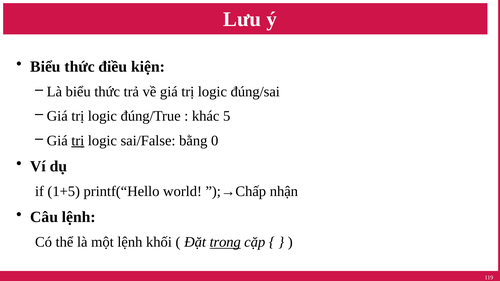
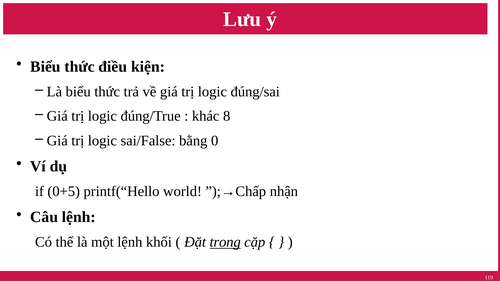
5: 5 -> 8 (227, 116)
trị underline: present -> none (78, 141)
1+5: 1+5 -> 0+5 (64, 192)
